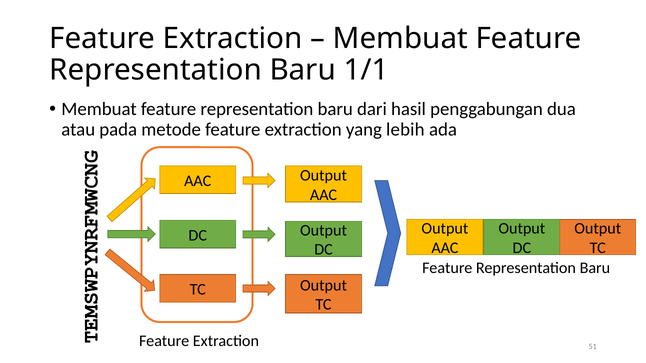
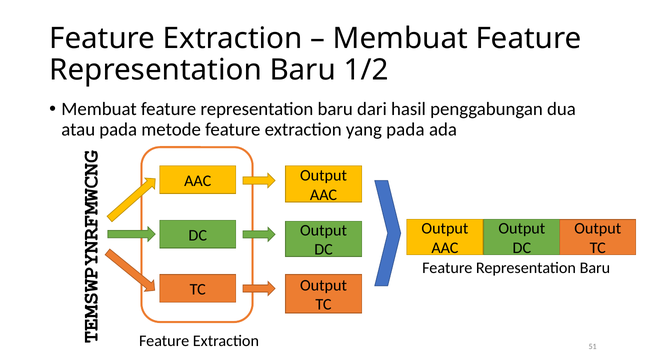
1/1: 1/1 -> 1/2 (366, 70)
yang lebih: lebih -> pada (405, 130)
